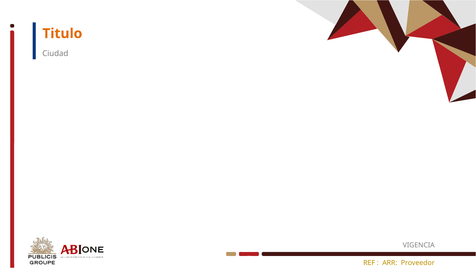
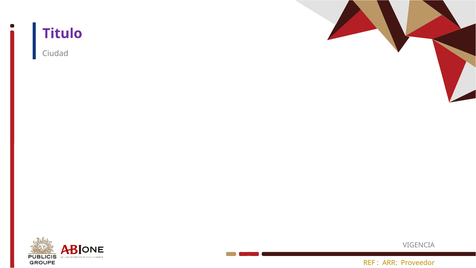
Titulo colour: orange -> purple (62, 33)
